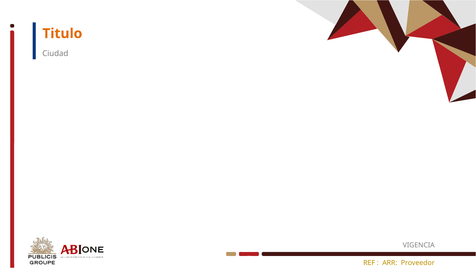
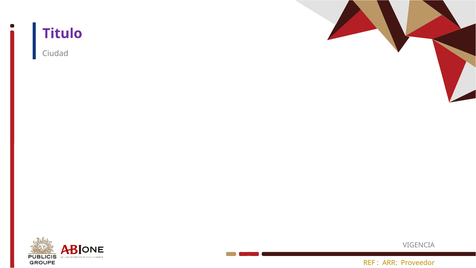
Titulo colour: orange -> purple (62, 33)
